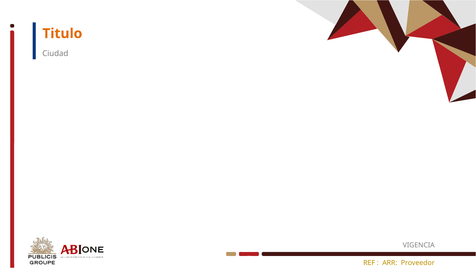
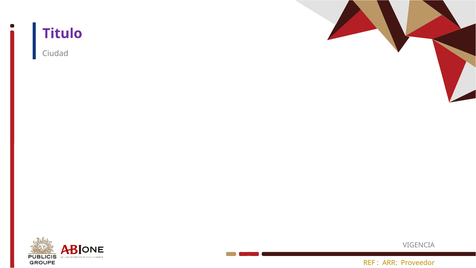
Titulo colour: orange -> purple (62, 33)
